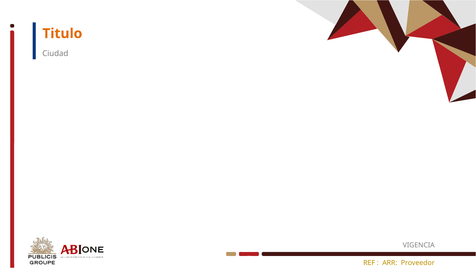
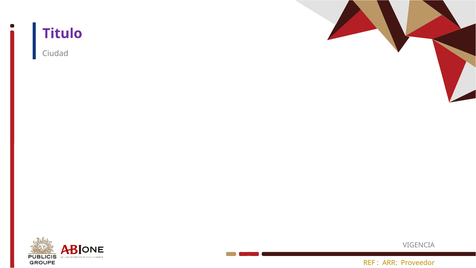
Titulo colour: orange -> purple (62, 33)
